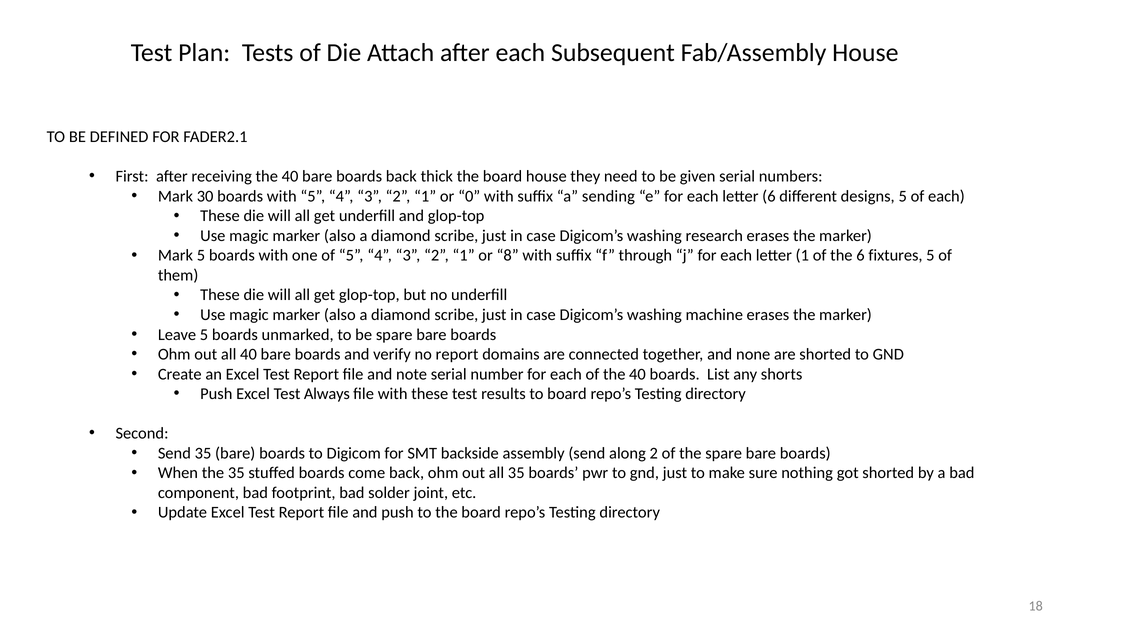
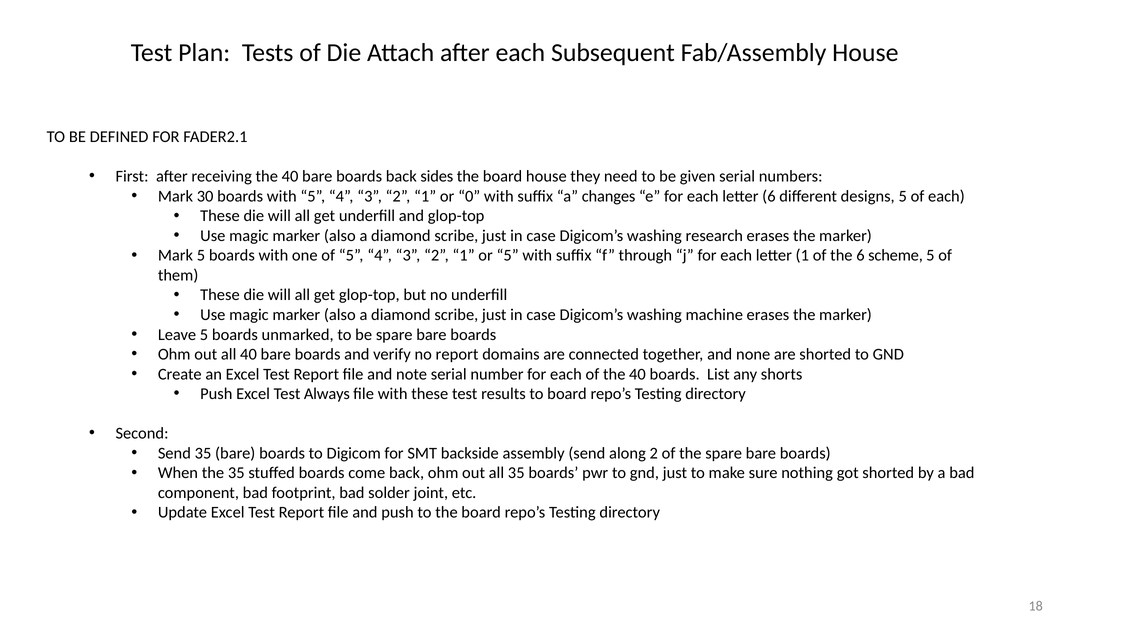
thick: thick -> sides (437, 176)
sending: sending -> changes (609, 196)
or 8: 8 -> 5 (508, 256)
fixtures: fixtures -> scheme (896, 256)
